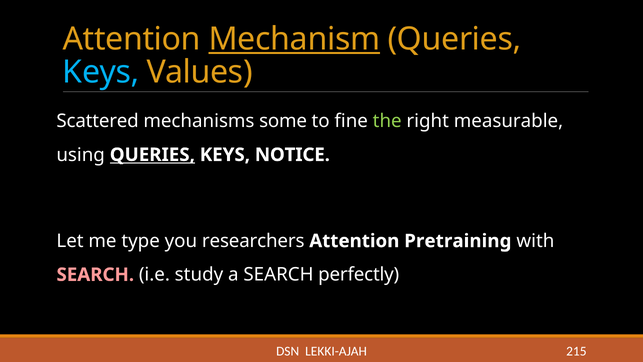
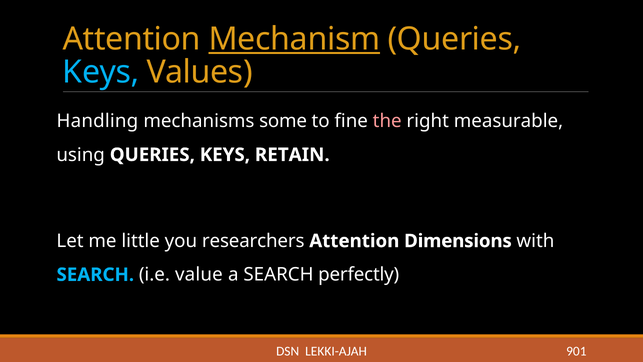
Scattered: Scattered -> Handling (97, 121)
the colour: light green -> pink (387, 121)
QUERIES underline: present -> none (152, 155)
NOTICE: NOTICE -> RETAIN (292, 155)
type: type -> little (141, 241)
Pretraining: Pretraining -> Dimensions (458, 241)
SEARCH colour: pink -> light blue (95, 274)
study: study -> value (199, 274)
215: 215 -> 901 (576, 351)
